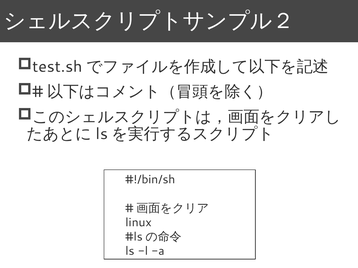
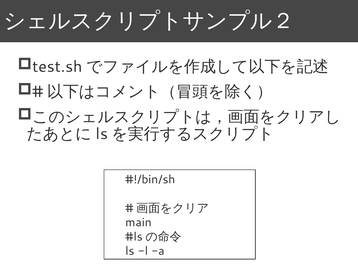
linux: linux -> main (139, 223)
